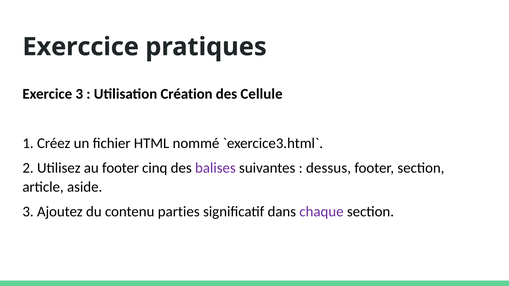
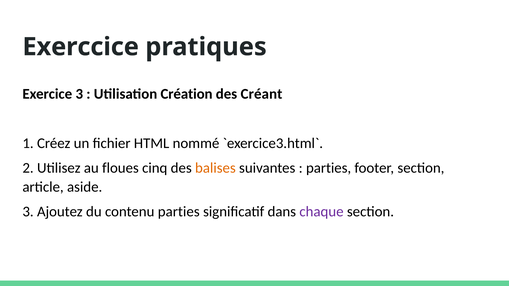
Cellule: Cellule -> Créant (261, 94)
au footer: footer -> floues (120, 168)
balises colour: purple -> orange (215, 168)
dessus: dessus -> parties (329, 168)
